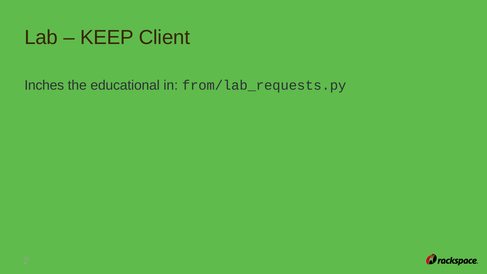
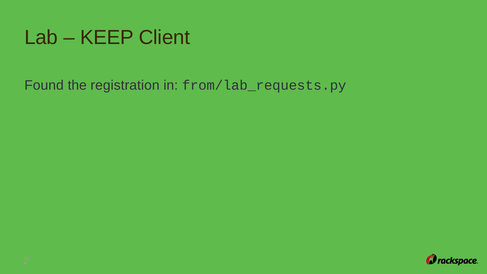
Inches: Inches -> Found (44, 85)
educational: educational -> registration (125, 85)
